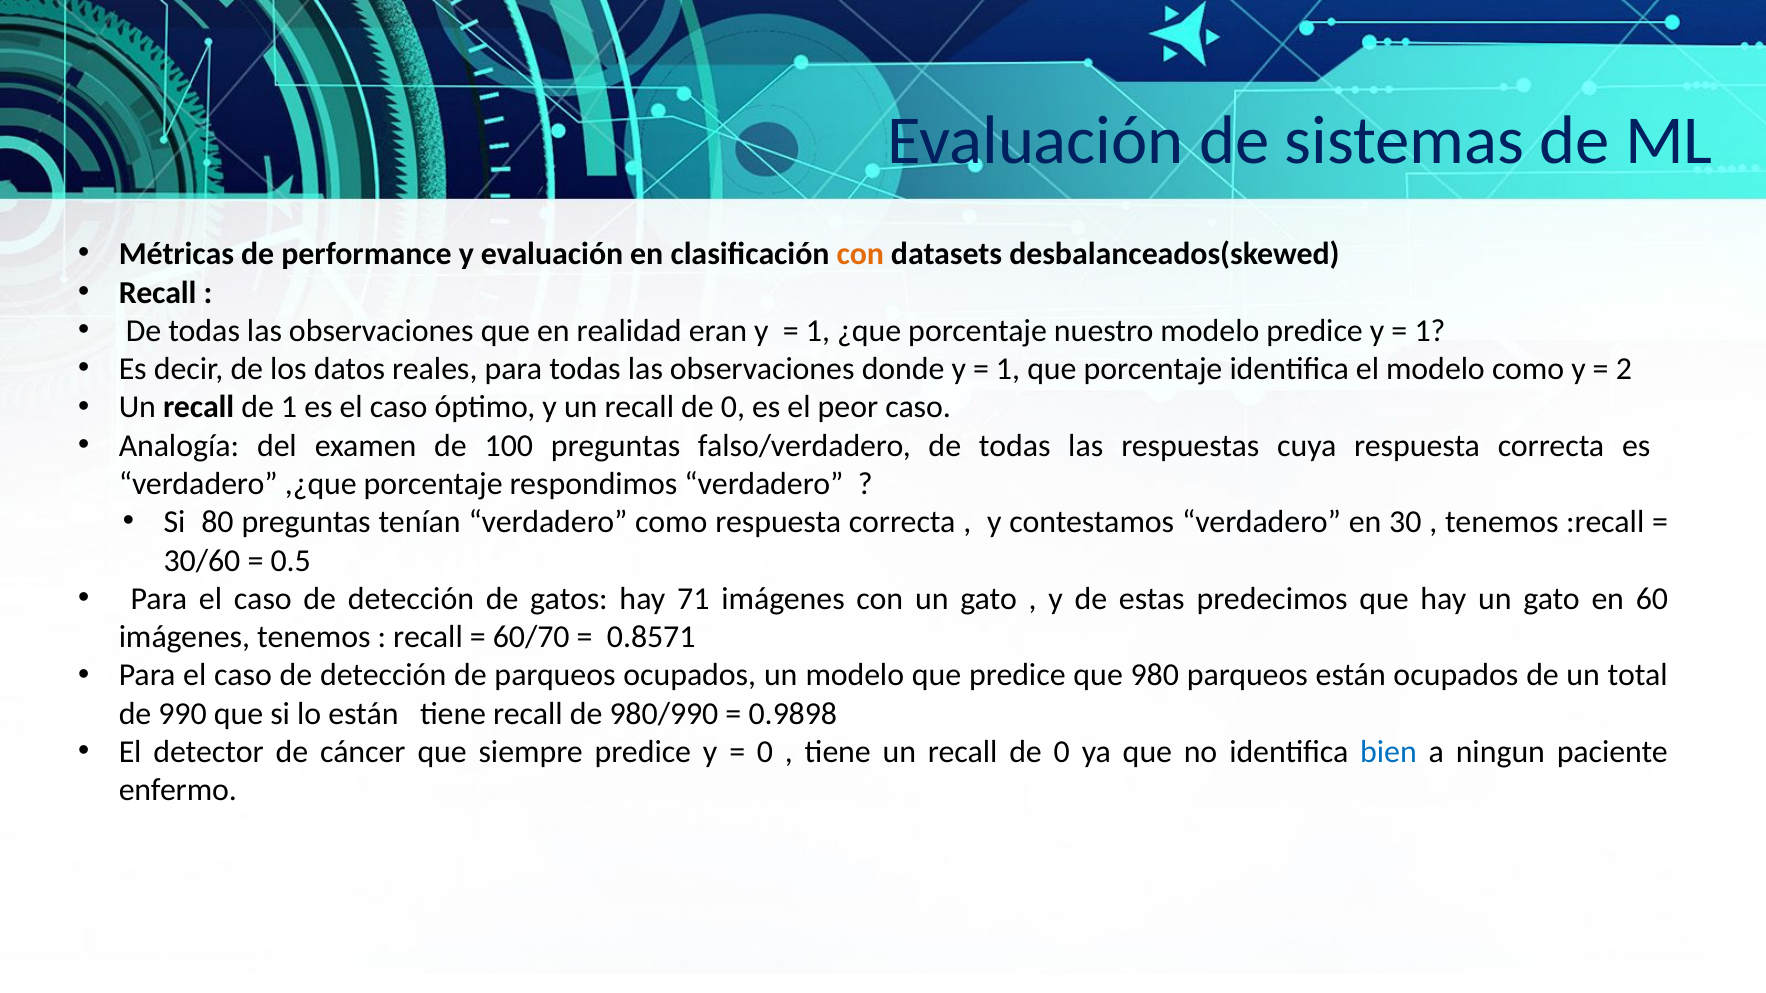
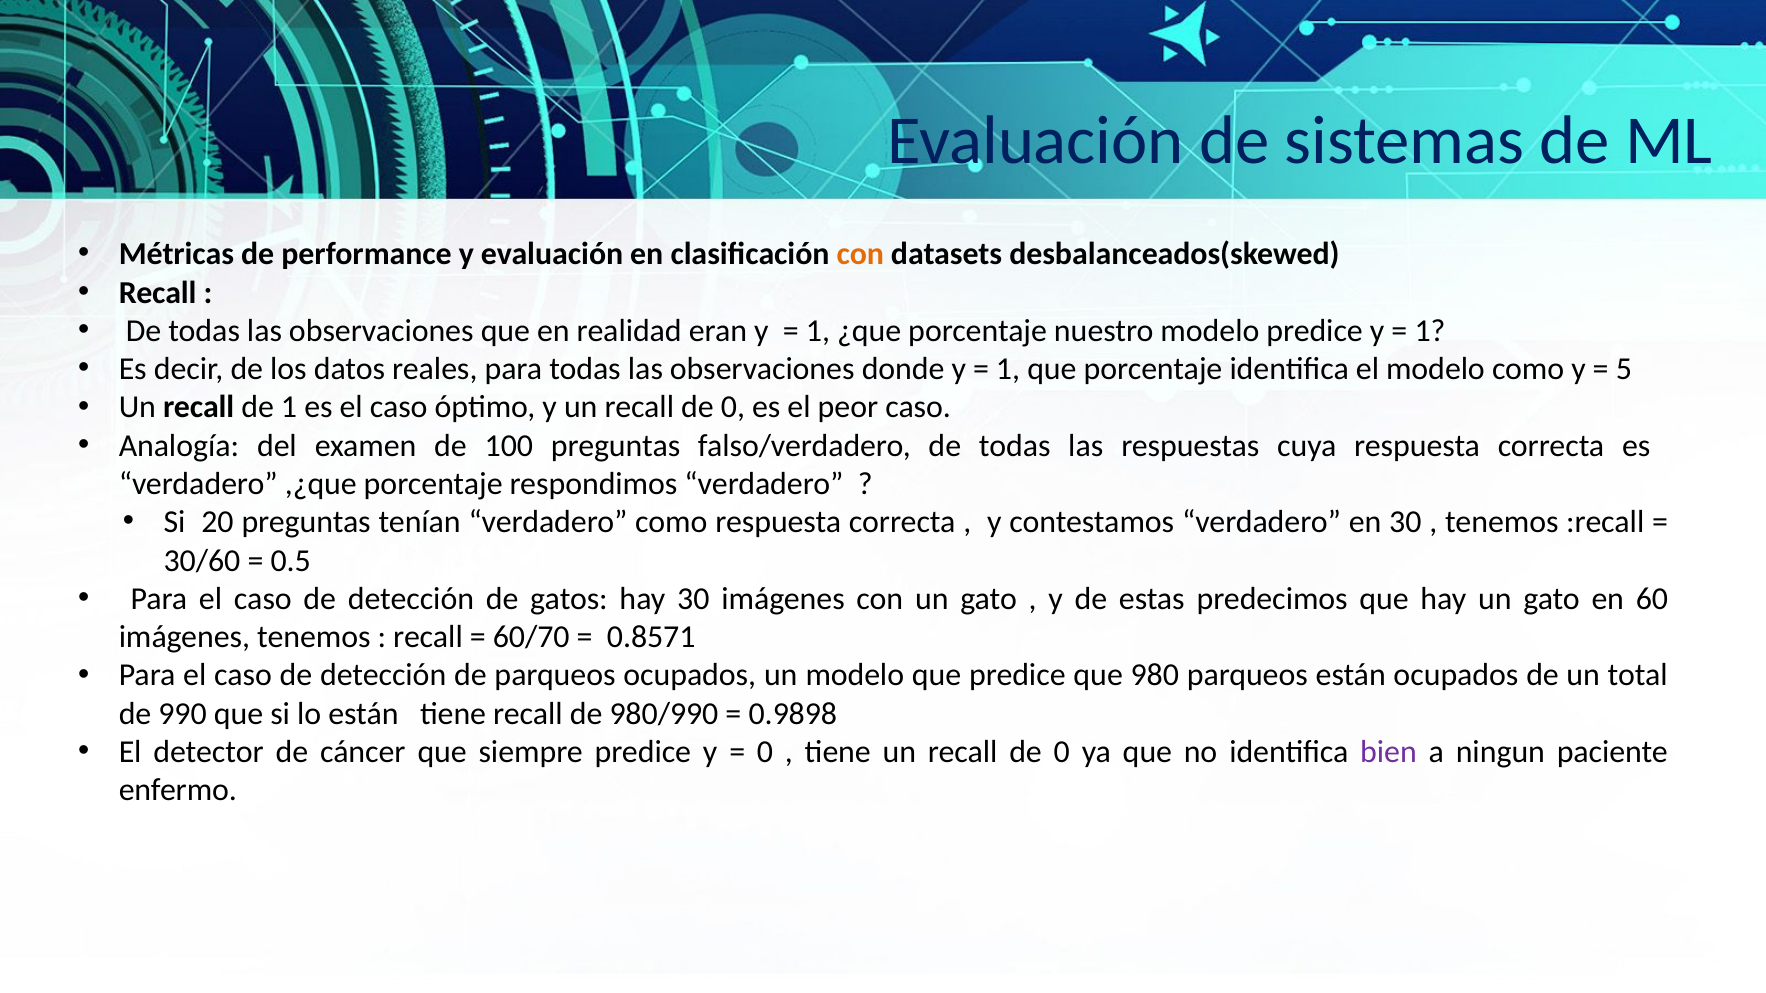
2: 2 -> 5 (1624, 369)
80: 80 -> 20 (217, 522)
hay 71: 71 -> 30 (693, 599)
bien colour: blue -> purple (1389, 752)
